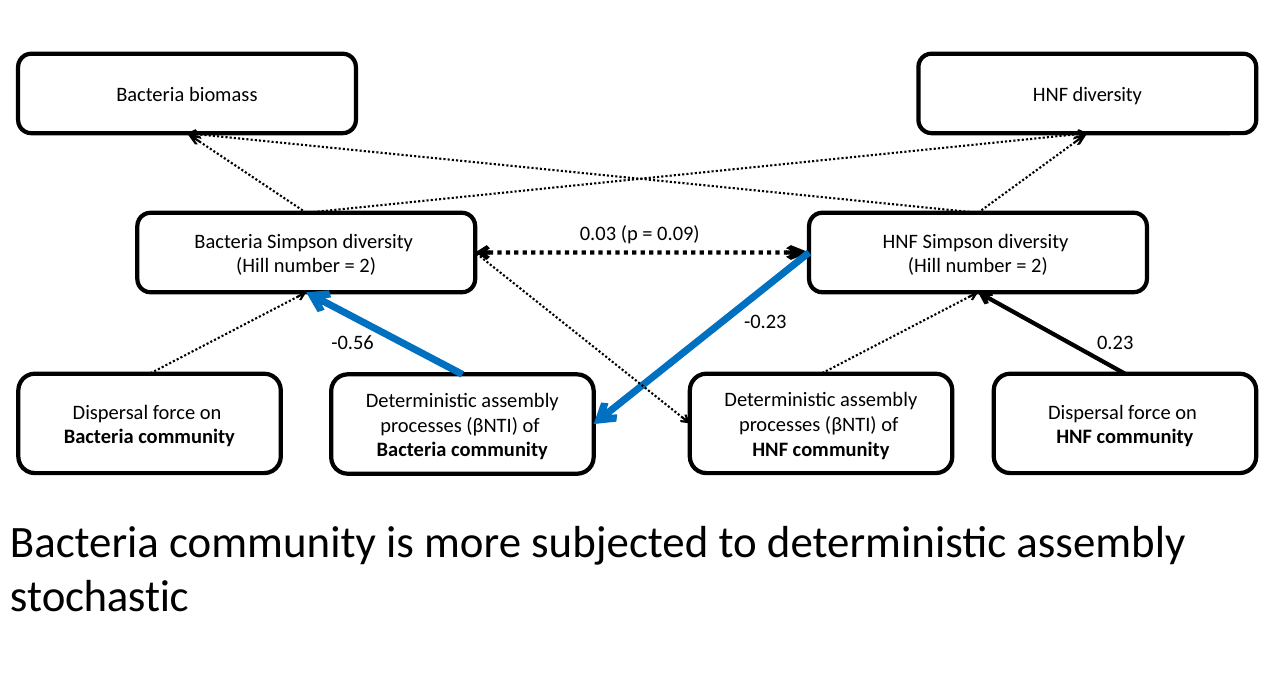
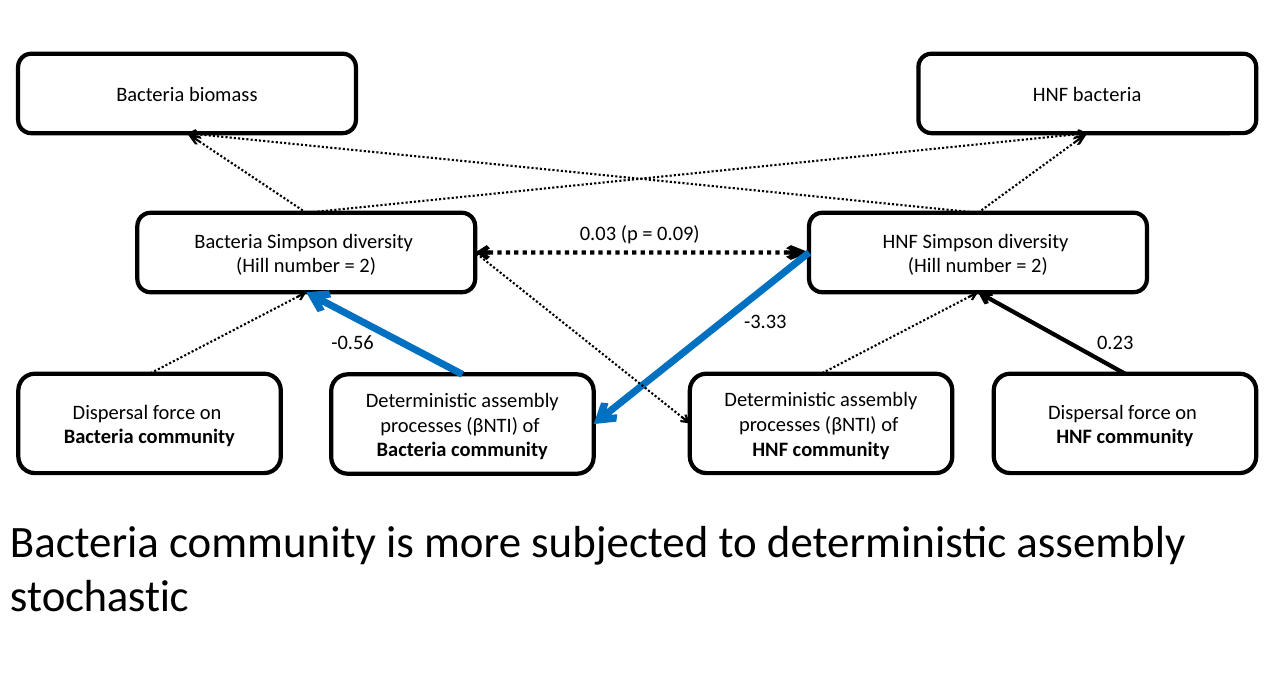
HNF diversity: diversity -> bacteria (1107, 95)
-0.23: -0.23 -> -3.33 (765, 321)
